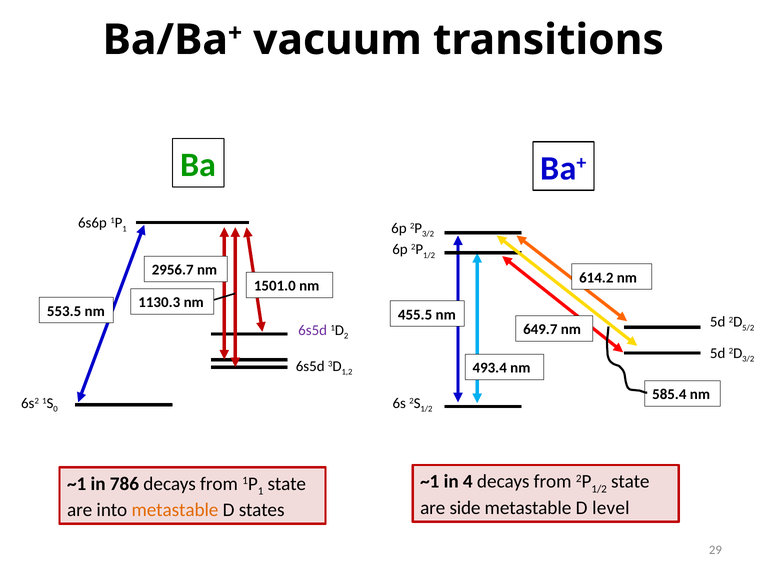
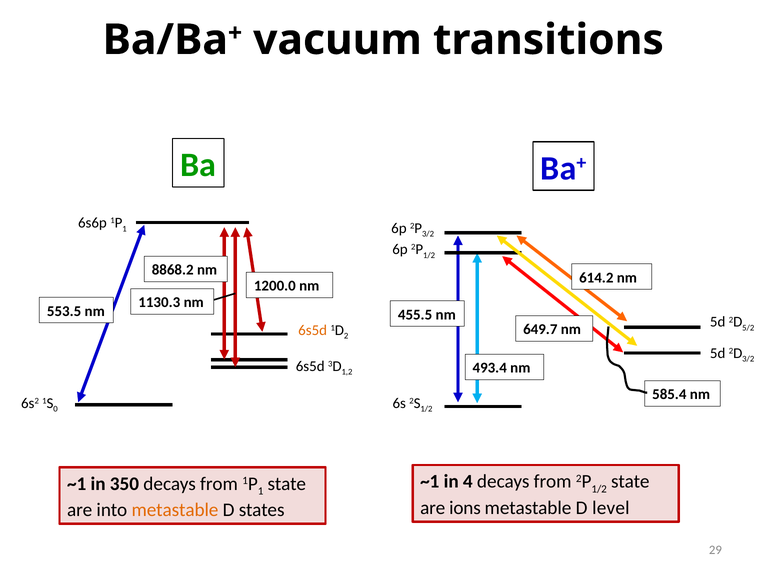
2956.7: 2956.7 -> 8868.2 (173, 270)
1501.0: 1501.0 -> 1200.0 (275, 286)
6s5d colour: purple -> orange (313, 330)
786: 786 -> 350 (124, 484)
side: side -> ions (465, 508)
